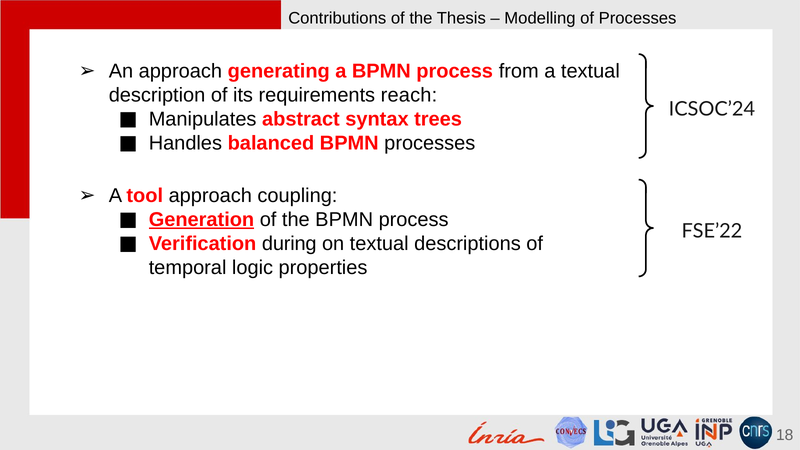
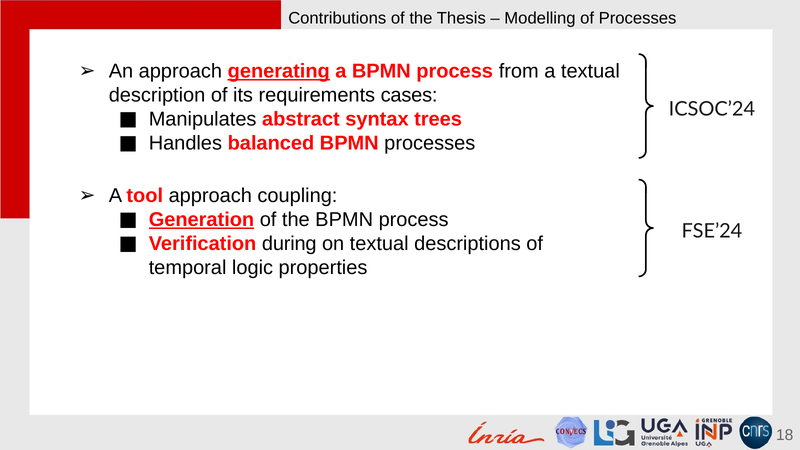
generating underline: none -> present (279, 71)
reach: reach -> cases (409, 95)
FSE’22: FSE’22 -> FSE’24 (712, 231)
